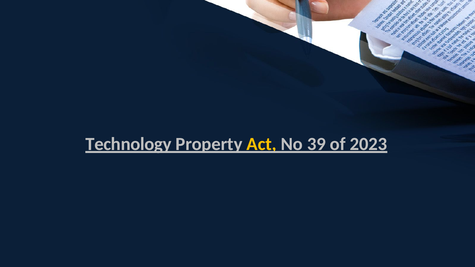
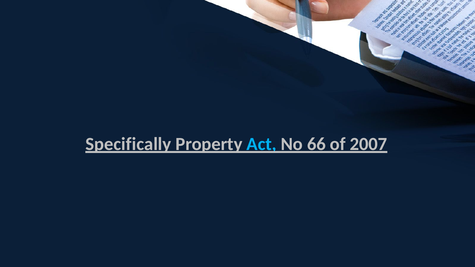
Technology: Technology -> Specifically (128, 144)
Act colour: yellow -> light blue (262, 144)
39: 39 -> 66 (316, 144)
2023: 2023 -> 2007 (368, 144)
